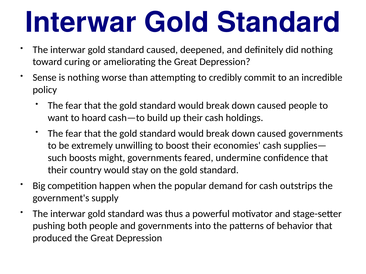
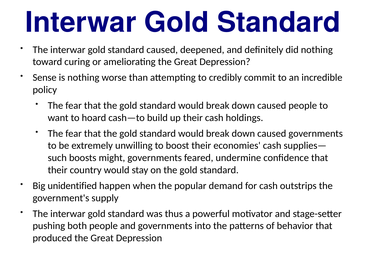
competition: competition -> unidentified (72, 186)
